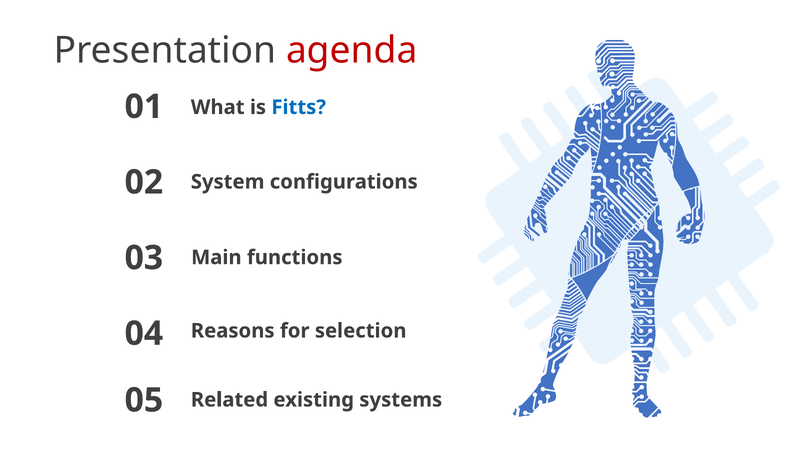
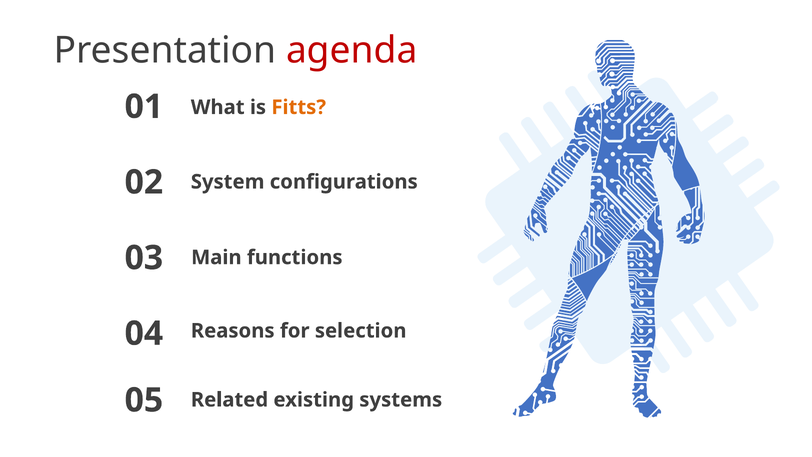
Fitts colour: blue -> orange (299, 107)
